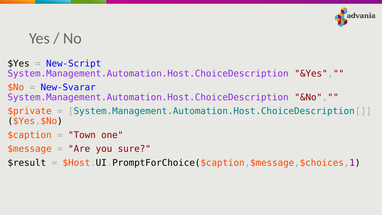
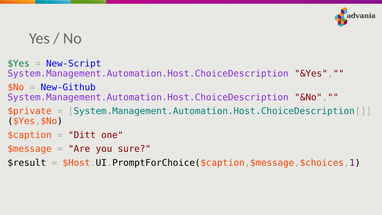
$Yes colour: black -> green (19, 64)
New-Svarar: New-Svarar -> New-Github (68, 87)
Town: Town -> Ditt (82, 135)
